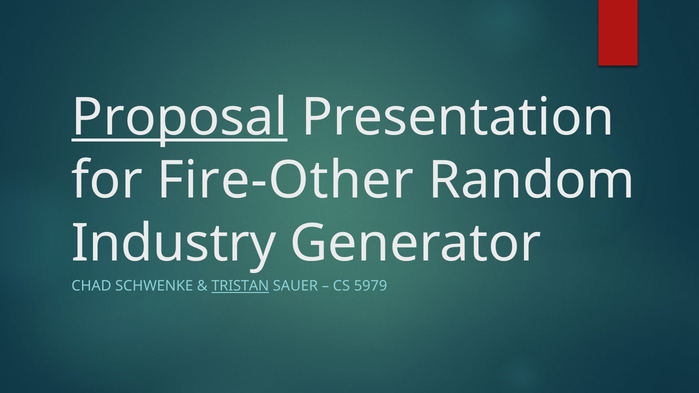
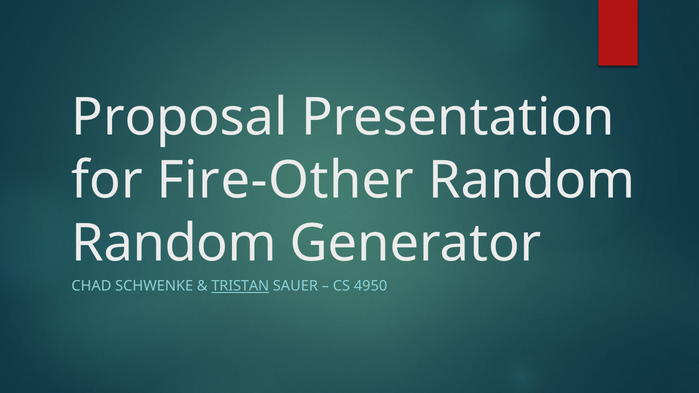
Proposal underline: present -> none (179, 118)
Industry: Industry -> Random (174, 243)
5979: 5979 -> 4950 (371, 286)
